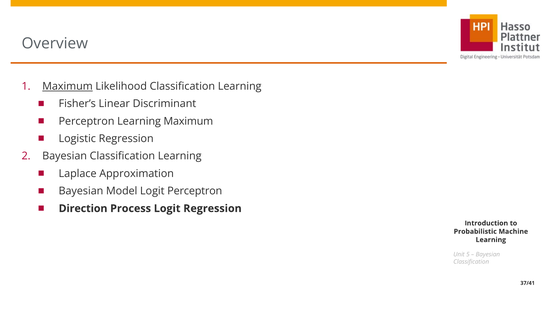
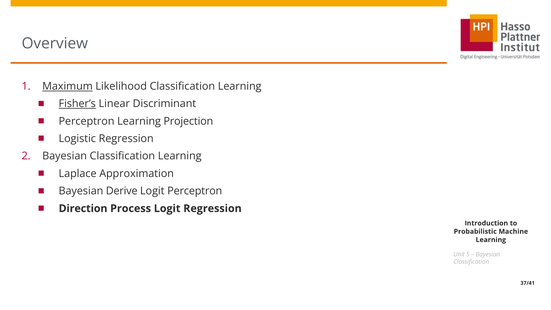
Fisher’s underline: none -> present (77, 104)
Learning Maximum: Maximum -> Projection (188, 121)
Model: Model -> Derive (122, 191)
